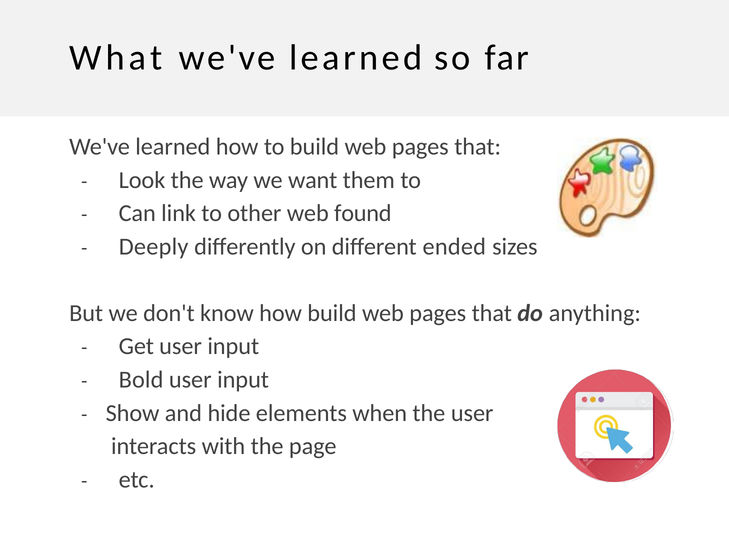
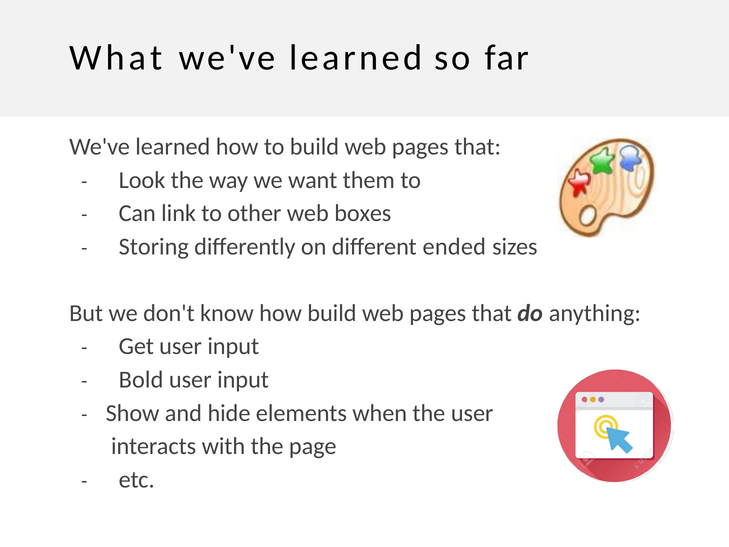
found: found -> boxes (363, 213)
Deeply: Deeply -> Storing (154, 247)
